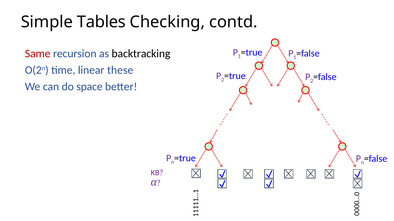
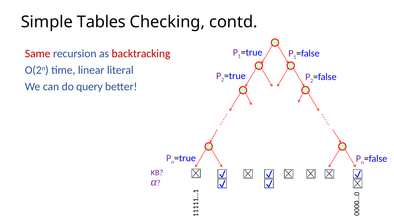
backtracking colour: black -> red (141, 54)
these: these -> literal (120, 70)
space: space -> query (89, 87)
